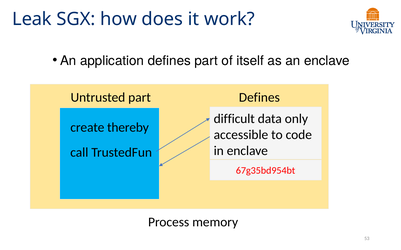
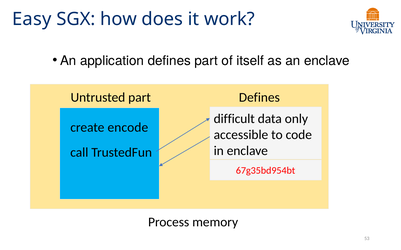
Leak: Leak -> Easy (32, 19)
thereby: thereby -> encode (128, 128)
